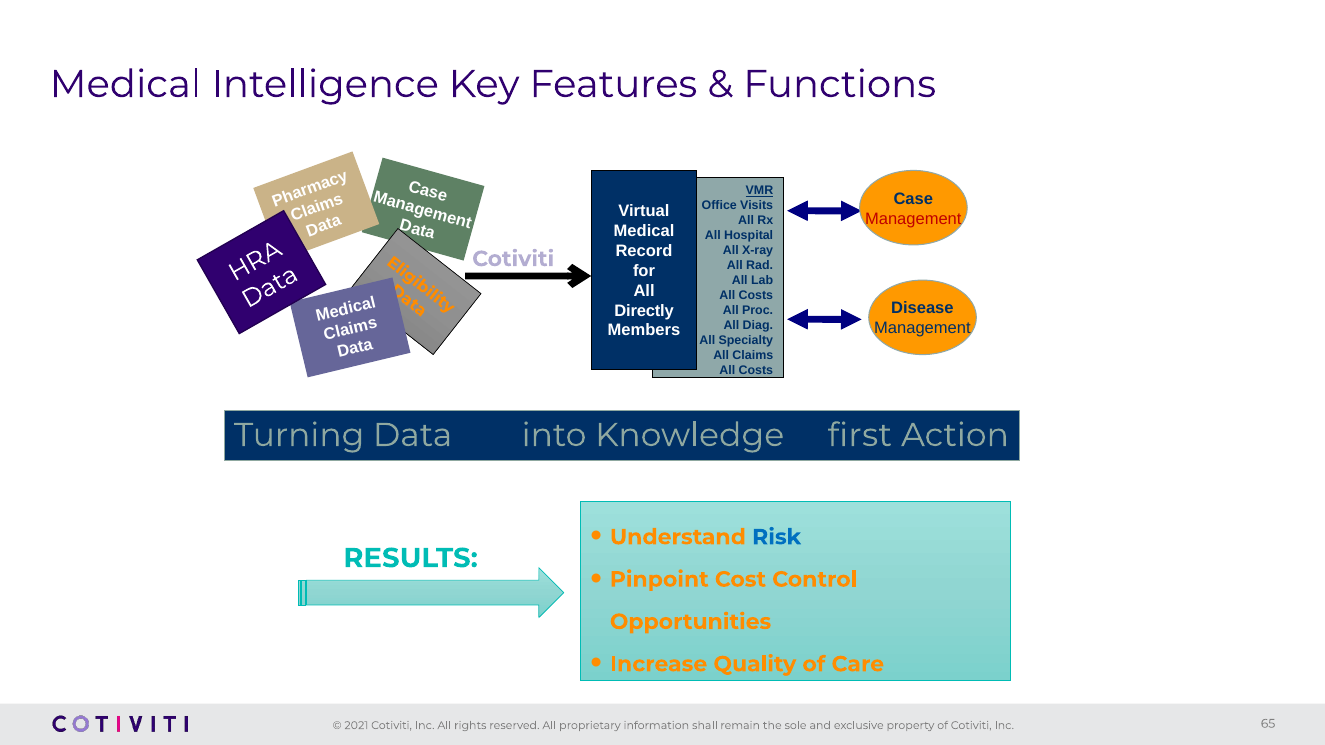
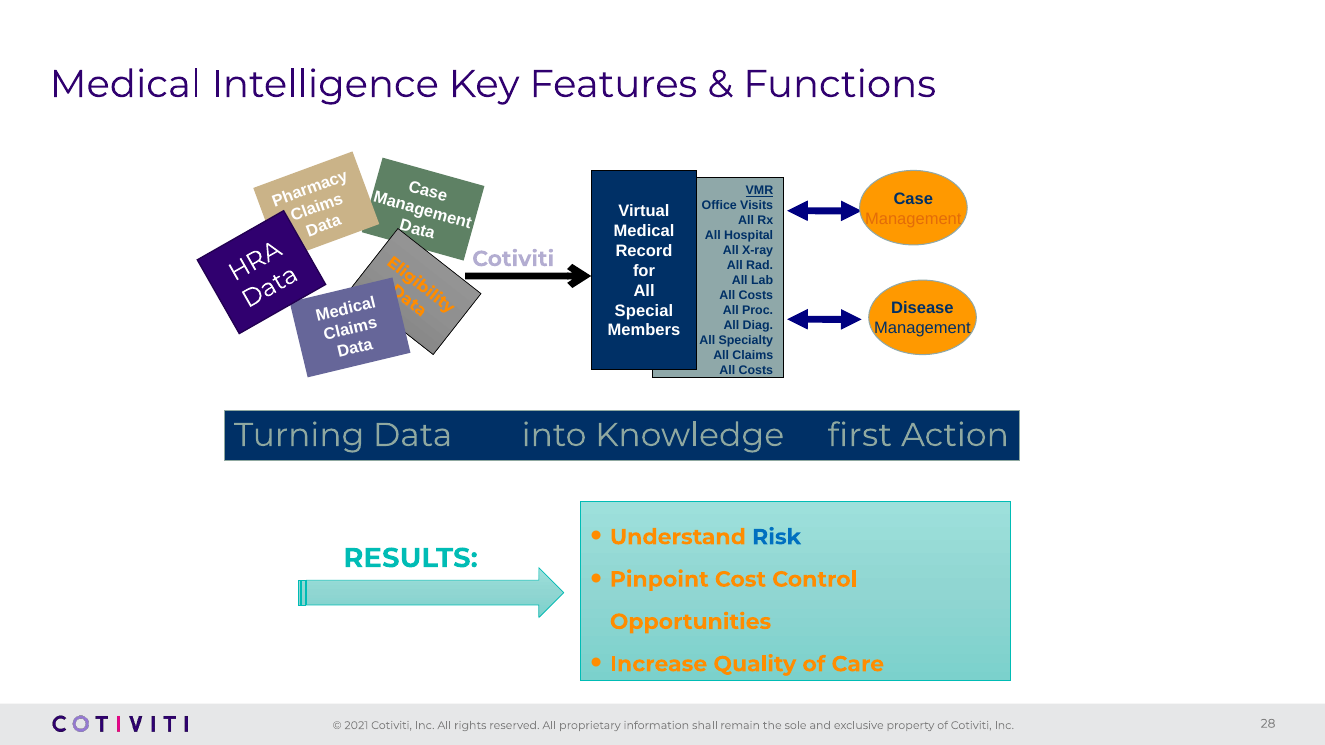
Management colour: red -> orange (913, 219)
Directly: Directly -> Special (644, 311)
65: 65 -> 28 (1268, 724)
